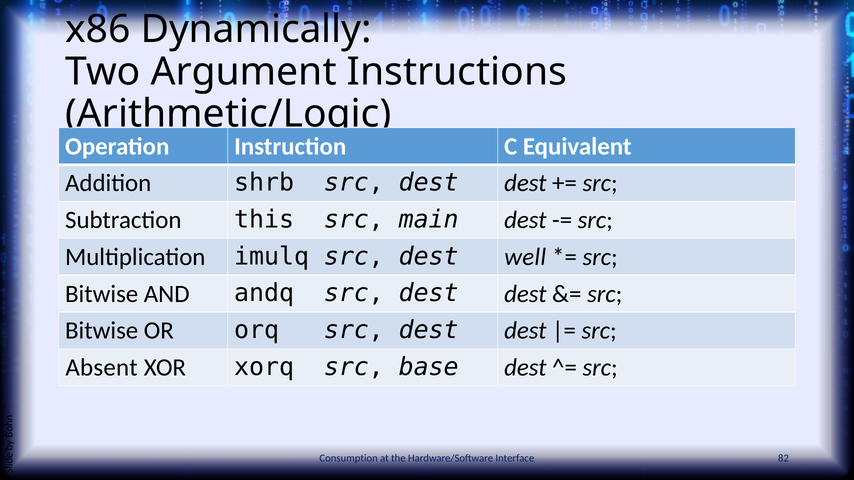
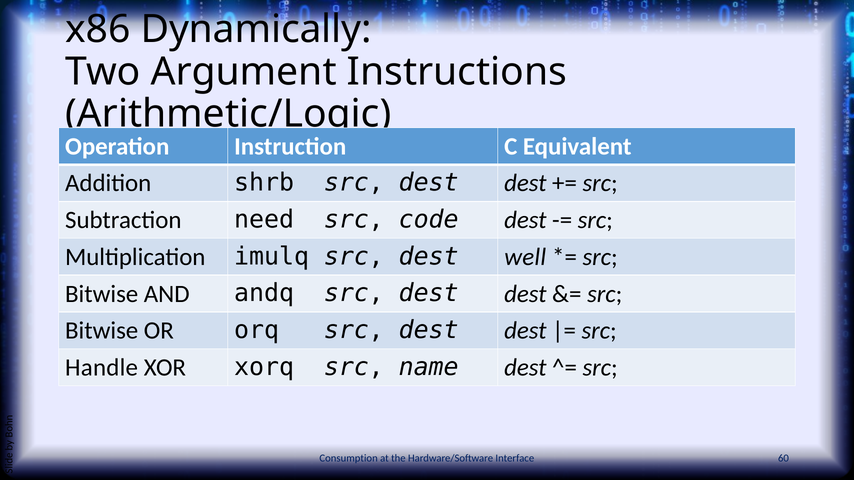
this: this -> need (264, 220)
main: main -> code (429, 220)
Absent: Absent -> Handle (102, 368)
base: base -> name (429, 367)
82: 82 -> 60 (783, 459)
